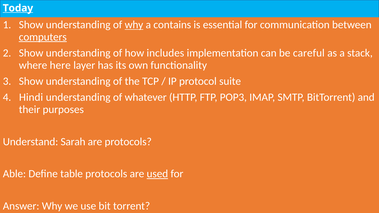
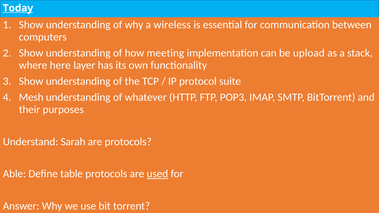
why underline: present -> none (134, 25)
contains: contains -> wireless (172, 25)
computers underline: present -> none (43, 37)
includes: includes -> meeting (165, 53)
careful: careful -> upload (309, 53)
Hindi: Hindi -> Mesh (31, 97)
